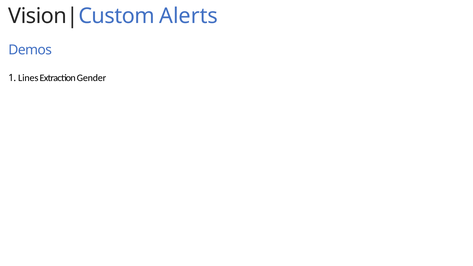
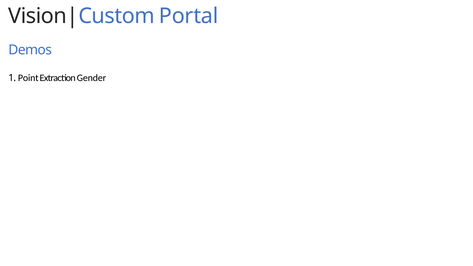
Alerts: Alerts -> Portal (189, 16)
Lines: Lines -> Point (28, 78)
